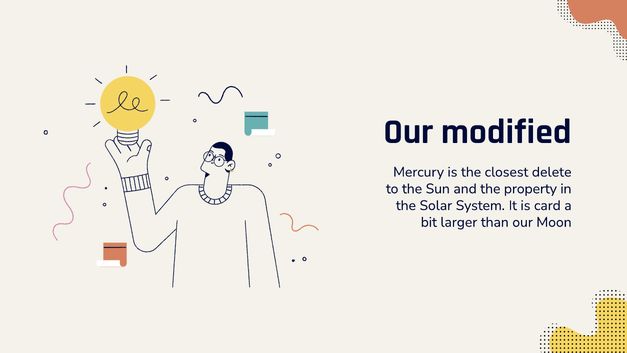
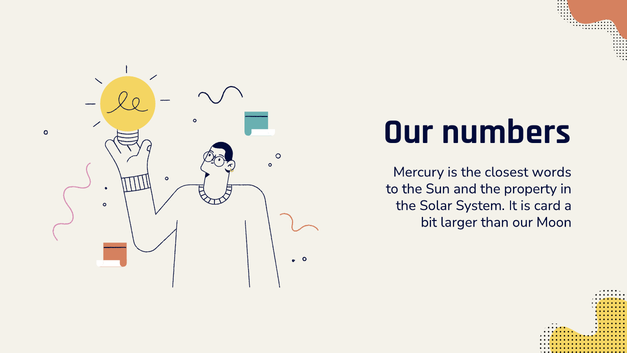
modified: modified -> numbers (506, 132)
delete: delete -> words (552, 172)
